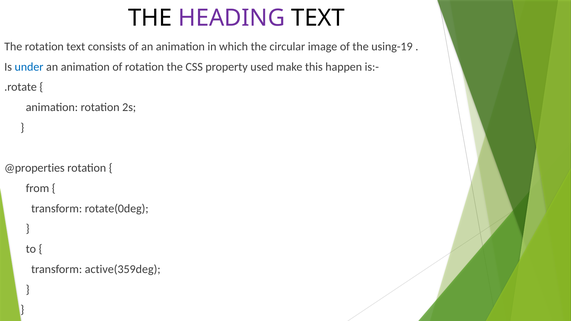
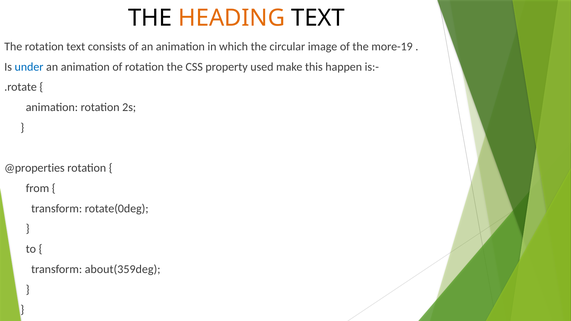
HEADING colour: purple -> orange (232, 18)
using-19: using-19 -> more-19 (392, 47)
active(359deg: active(359deg -> about(359deg (123, 269)
